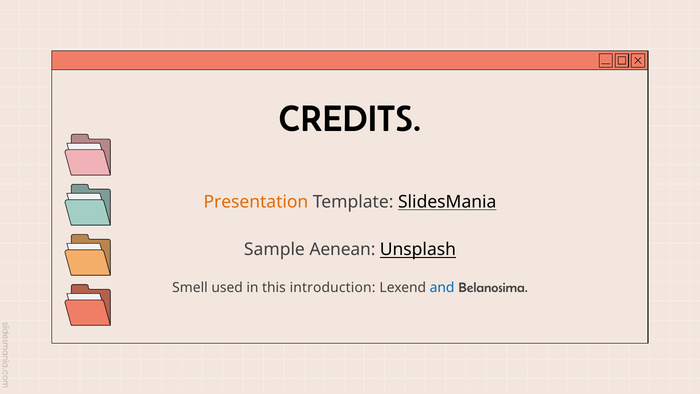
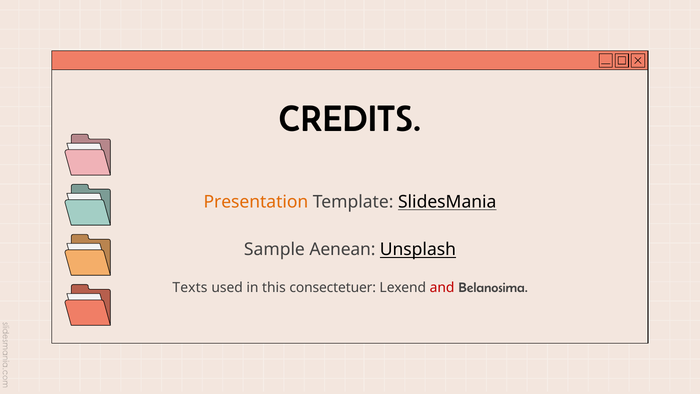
Smell: Smell -> Texts (190, 287)
introduction: introduction -> consectetuer (333, 287)
and colour: blue -> red (442, 287)
